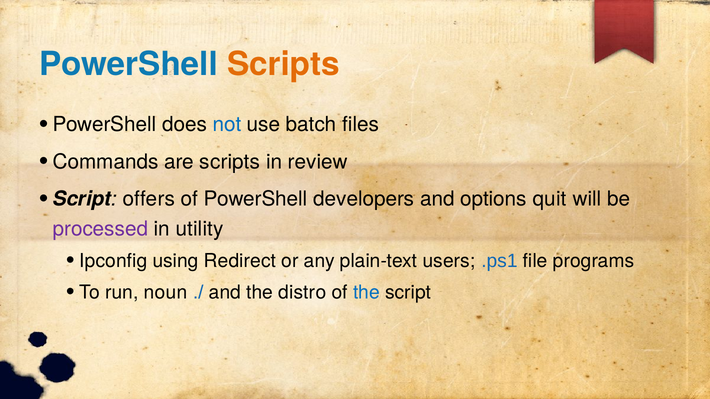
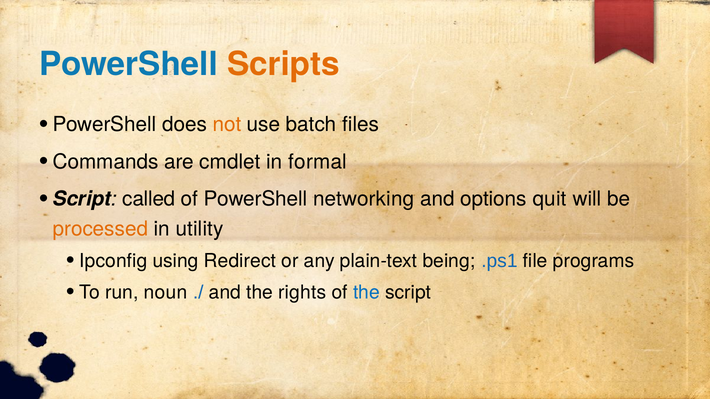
not colour: blue -> orange (227, 125)
are scripts: scripts -> cmdlet (230, 162)
review: review -> formal (318, 162)
offers: offers -> called (149, 199)
developers: developers -> networking (364, 199)
processed colour: purple -> orange (100, 229)
users: users -> being (449, 261)
distro: distro -> rights (302, 293)
